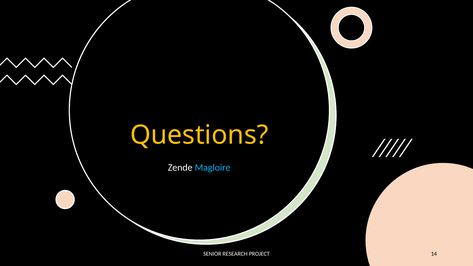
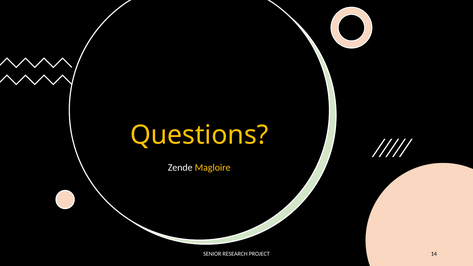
Magloire colour: light blue -> yellow (213, 168)
